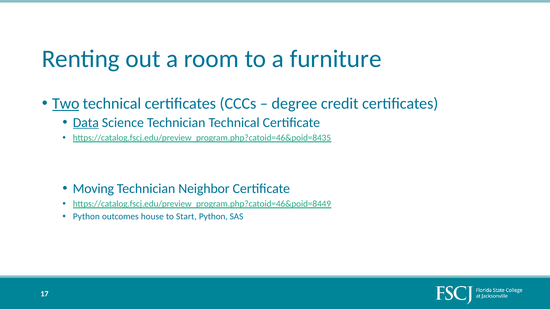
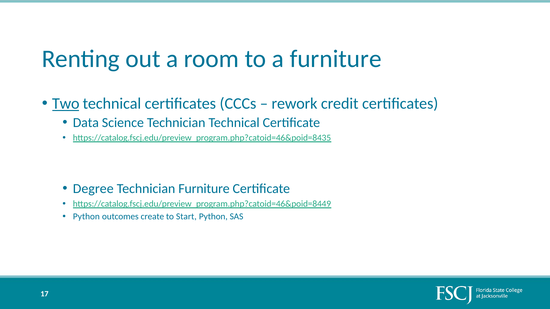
degree: degree -> rework (294, 104)
Data underline: present -> none (86, 123)
Moving: Moving -> Degree (93, 189)
Technician Neighbor: Neighbor -> Furniture (204, 189)
house: house -> create (152, 217)
